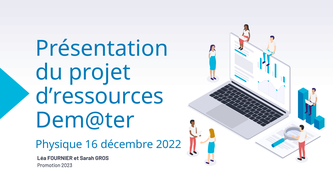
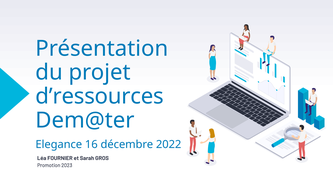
Physique: Physique -> Elegance (59, 145)
